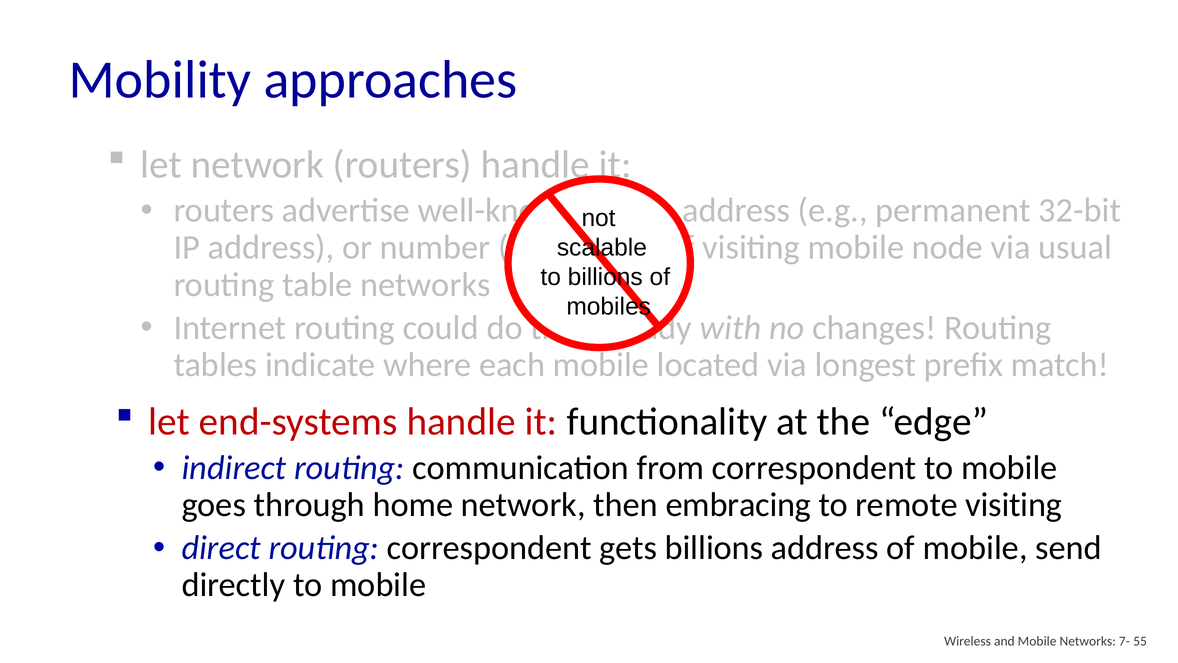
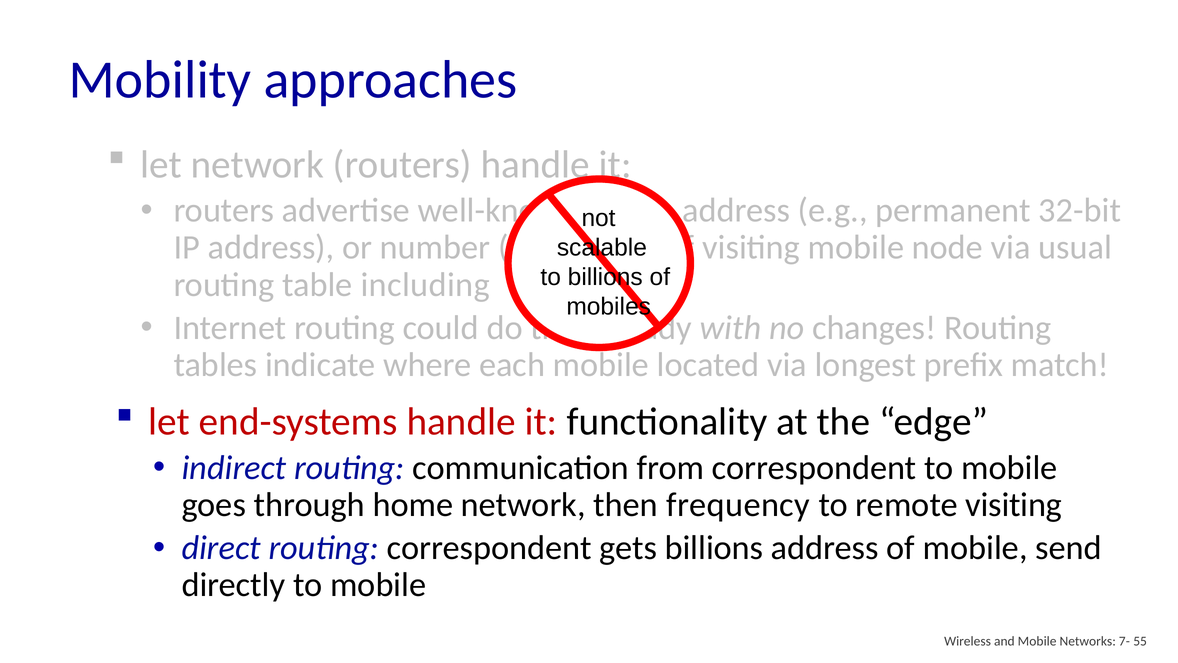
table networks: networks -> including (425, 284)
embracing: embracing -> frequency (738, 505)
